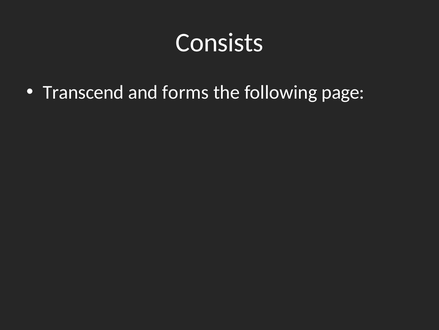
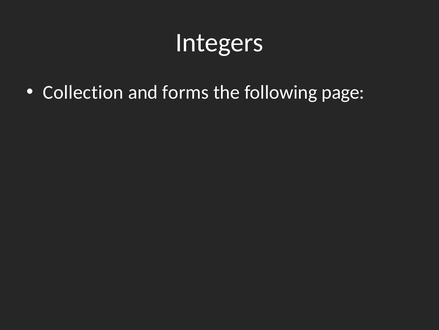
Consists: Consists -> Integers (220, 42)
Transcend: Transcend -> Collection (83, 92)
